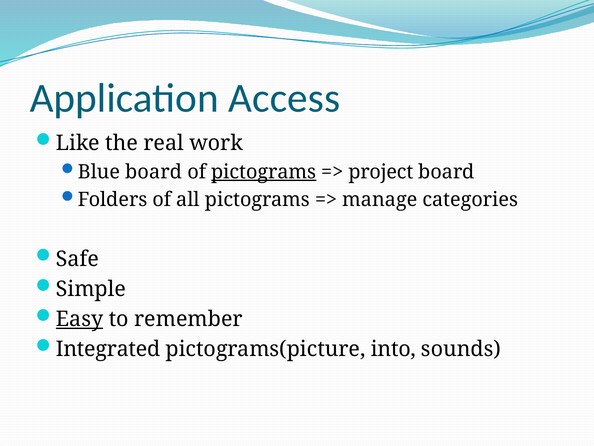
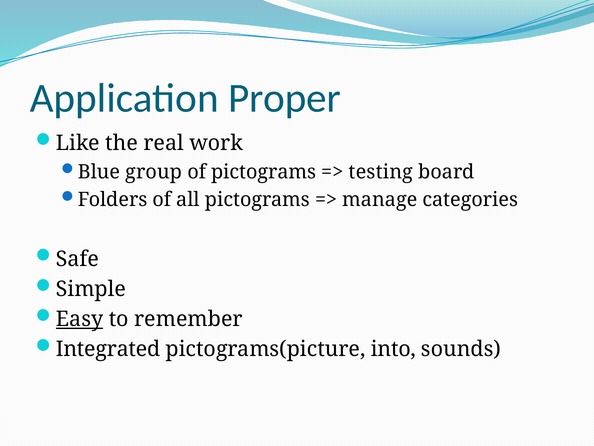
Access: Access -> Proper (284, 98)
Blue board: board -> group (154, 172)
pictograms underline: present -> none (264, 172)
project: project -> testing (381, 172)
